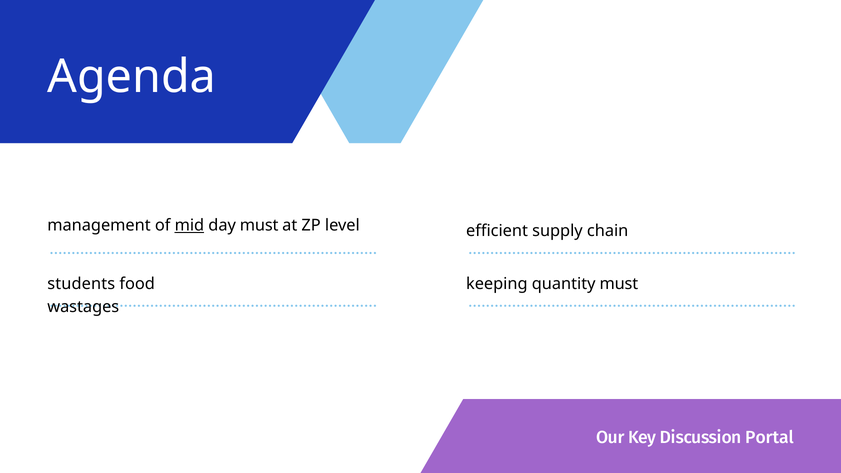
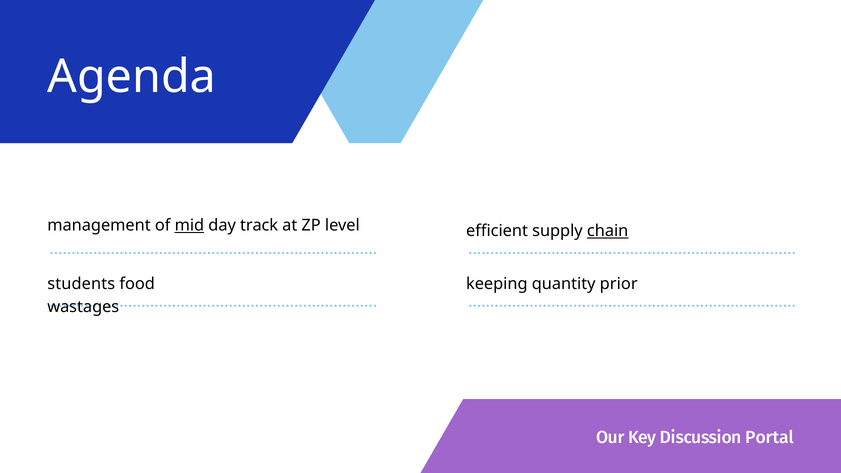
day must: must -> track (259, 226)
chain underline: none -> present (608, 231)
quantity must: must -> prior (619, 284)
